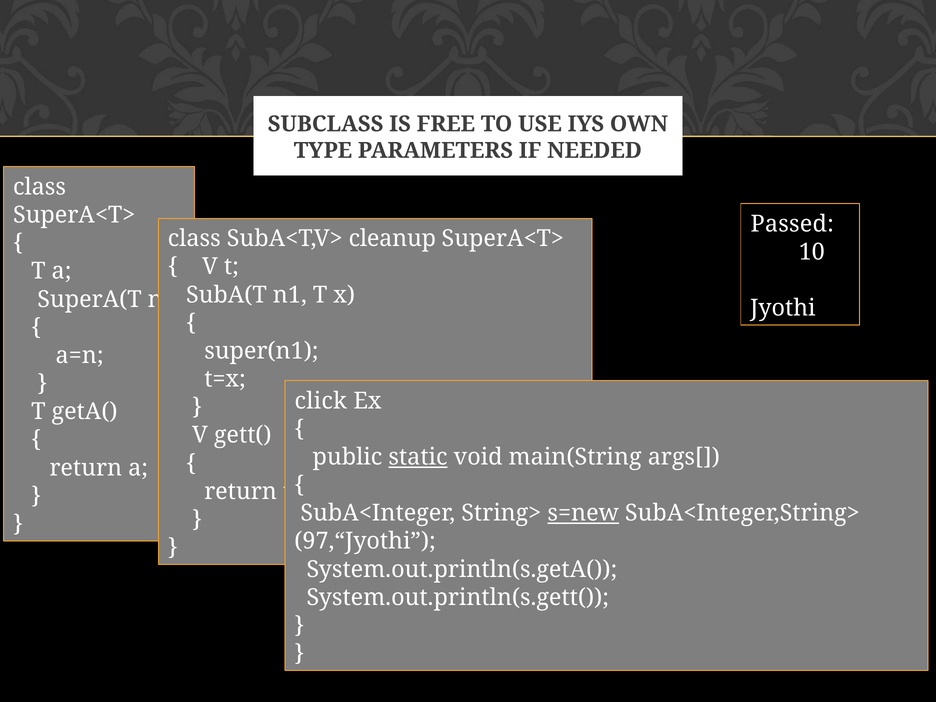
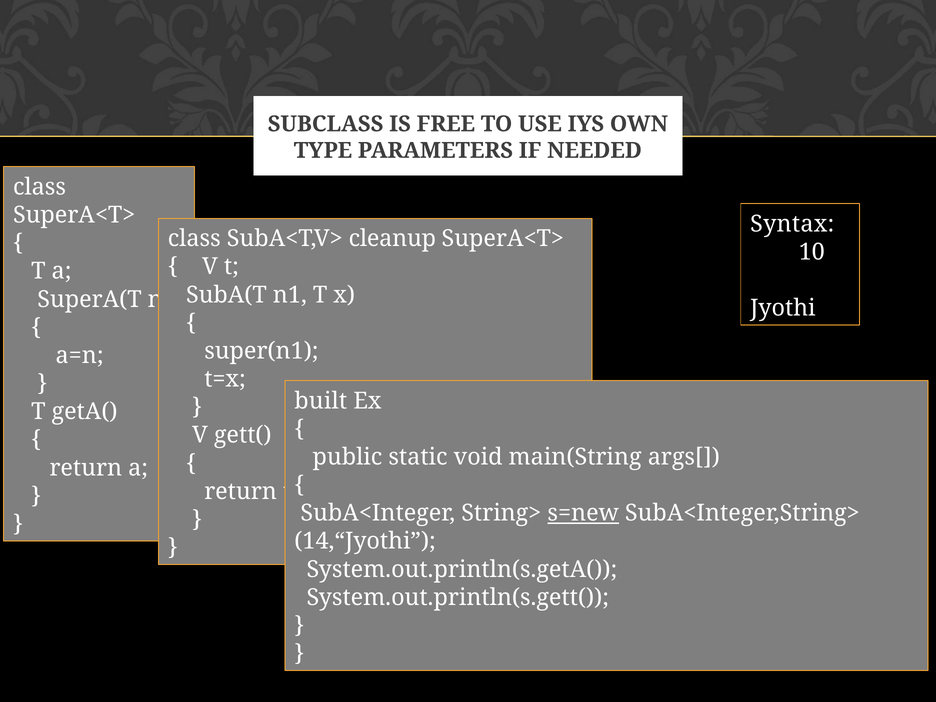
Passed: Passed -> Syntax (792, 224)
click: click -> built (321, 401)
static underline: present -> none (418, 457)
97,“Jyothi: 97,“Jyothi -> 14,“Jyothi (365, 541)
